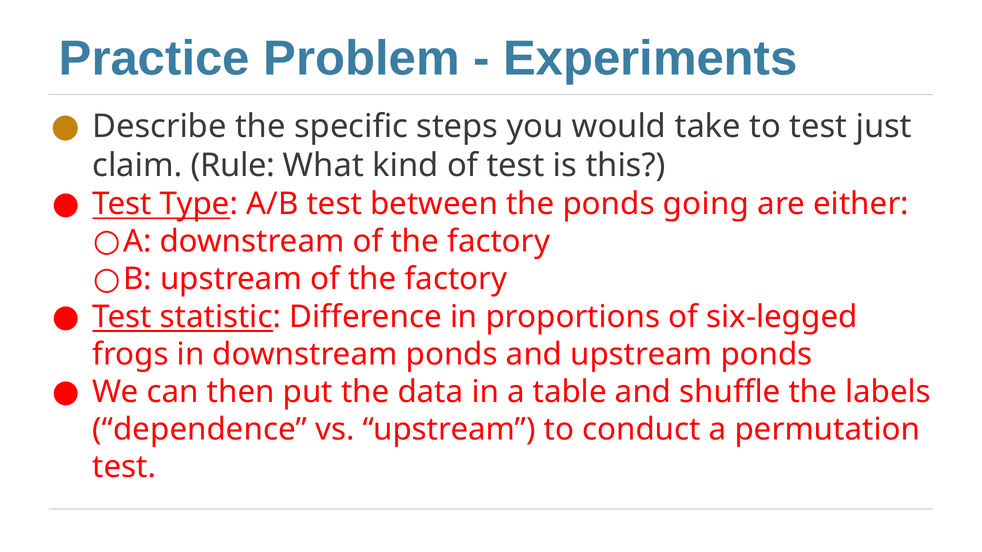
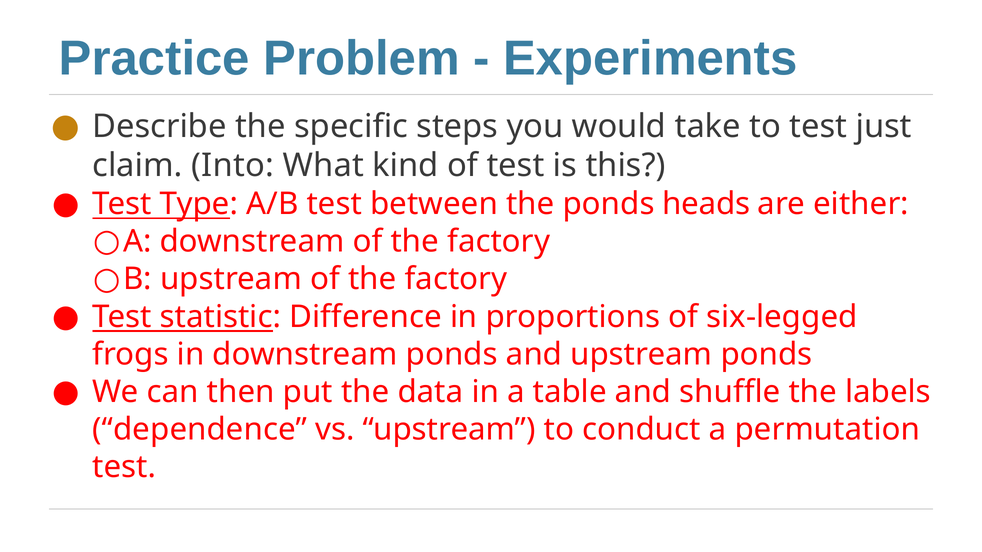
Rule: Rule -> Into (233, 166)
going: going -> heads (706, 204)
